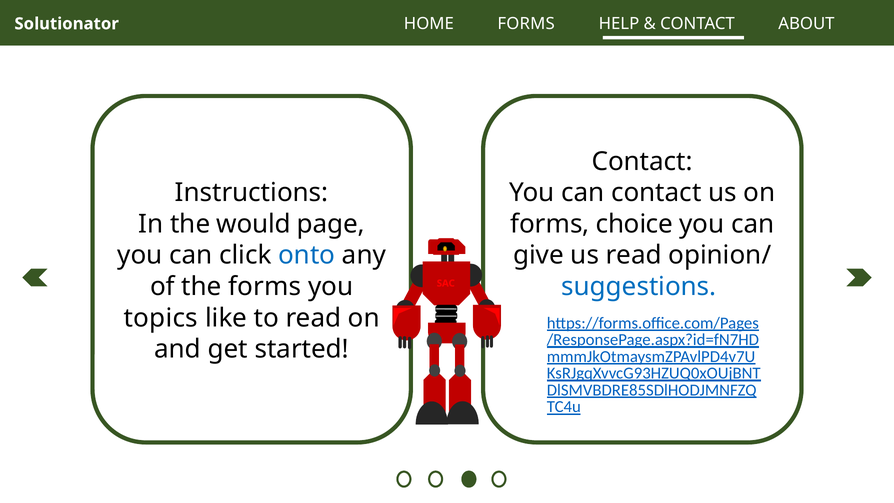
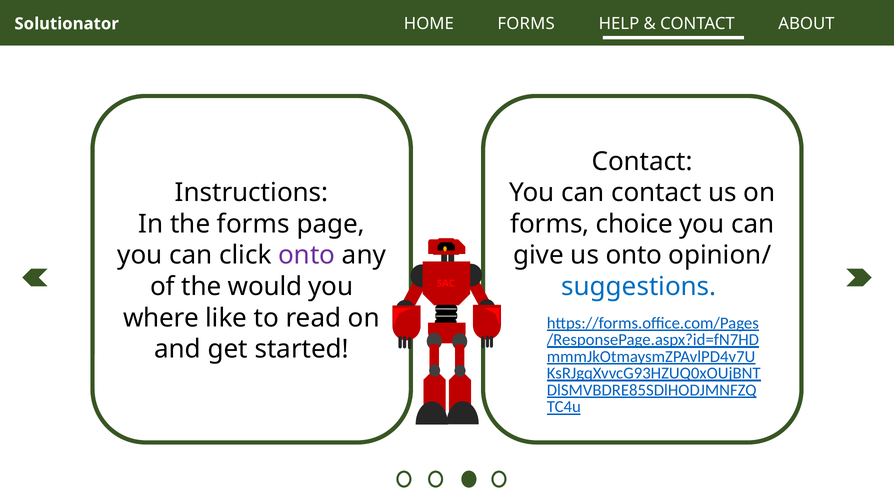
the would: would -> forms (253, 224)
onto colour: blue -> purple (307, 255)
us read: read -> onto (634, 255)
the forms: forms -> would (265, 287)
topics: topics -> where (161, 318)
